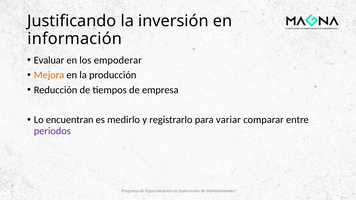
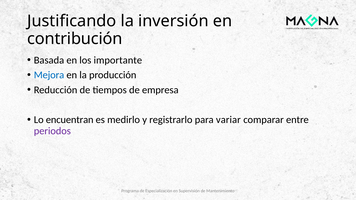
información: información -> contribución (75, 39)
Evaluar: Evaluar -> Basada (49, 60)
empoderar: empoderar -> importante (118, 60)
Mejora colour: orange -> blue (49, 75)
